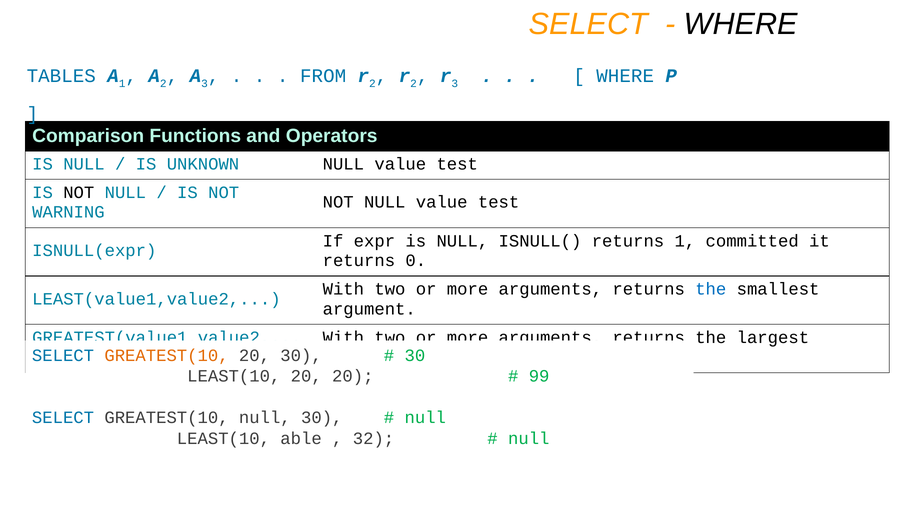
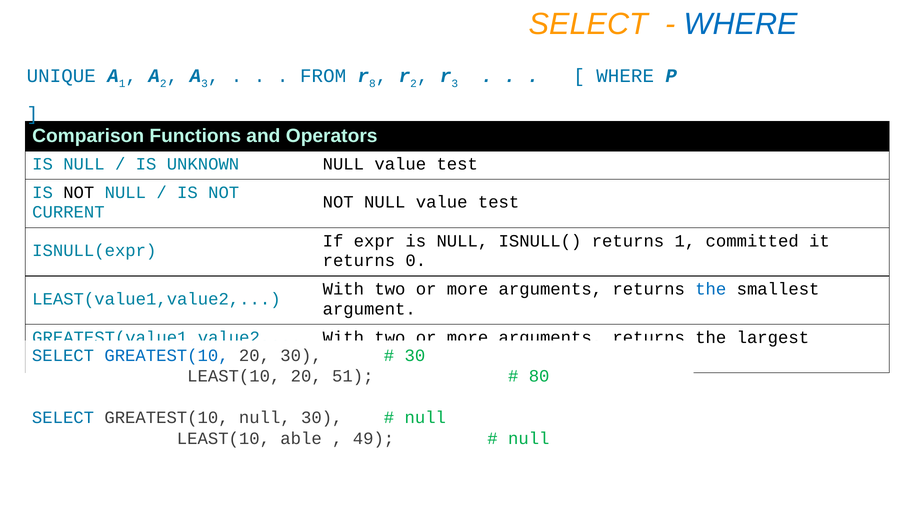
WHERE colour: black -> blue (741, 24)
TABLES: TABLES -> UNIQUE (61, 76)
2: 2 -> 8 (372, 83)
WARNING: WARNING -> CURRENT (68, 212)
GREATEST(10 colour: orange -> blue (167, 355)
20 20: 20 -> 51 (353, 376)
99: 99 -> 80 (539, 376)
32: 32 -> 49 (374, 438)
